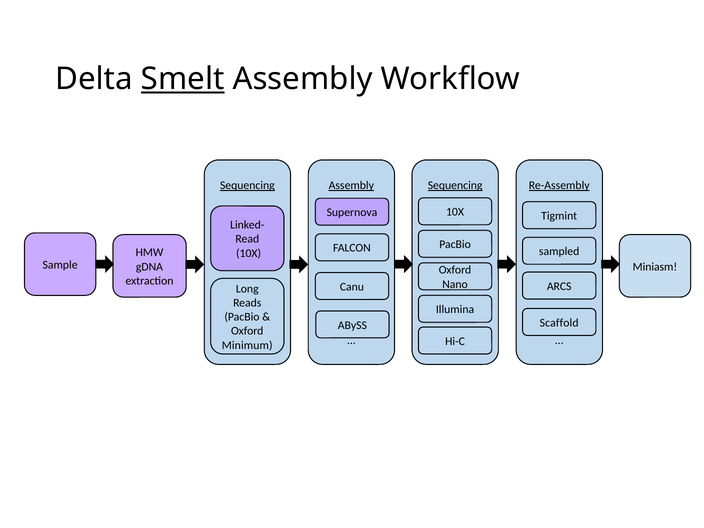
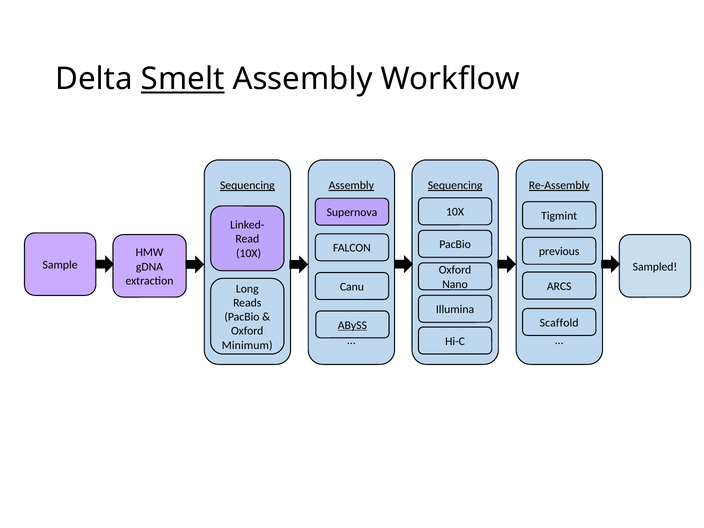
sampled: sampled -> previous (559, 252)
Miniasm: Miniasm -> Sampled (655, 267)
ABySS underline: none -> present (352, 325)
